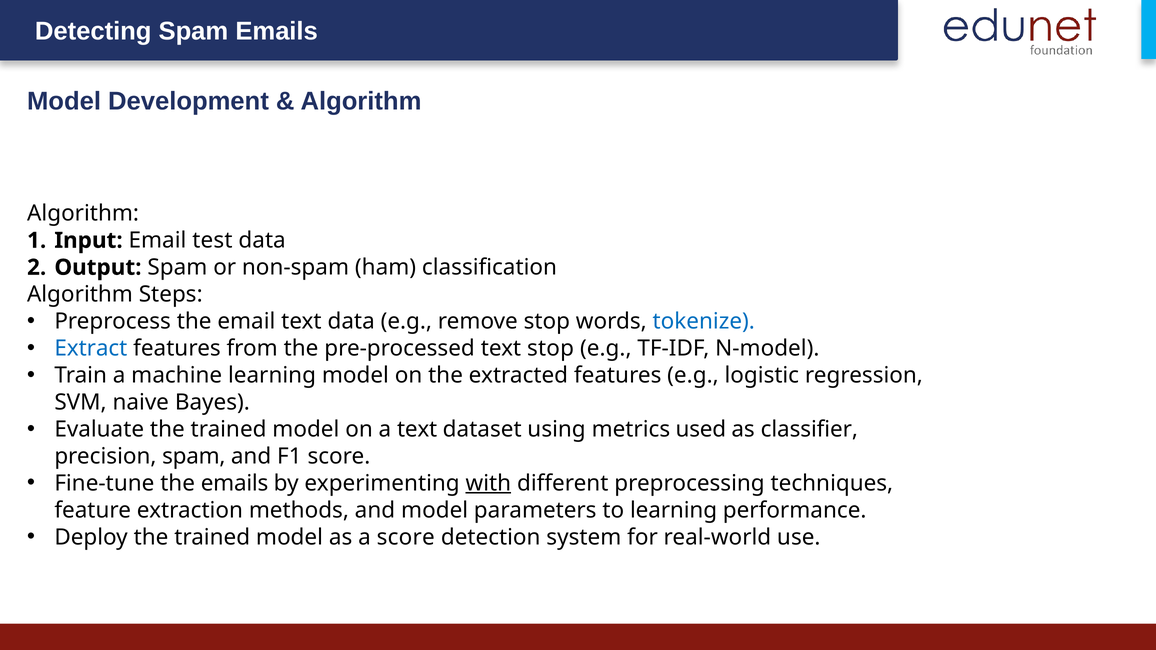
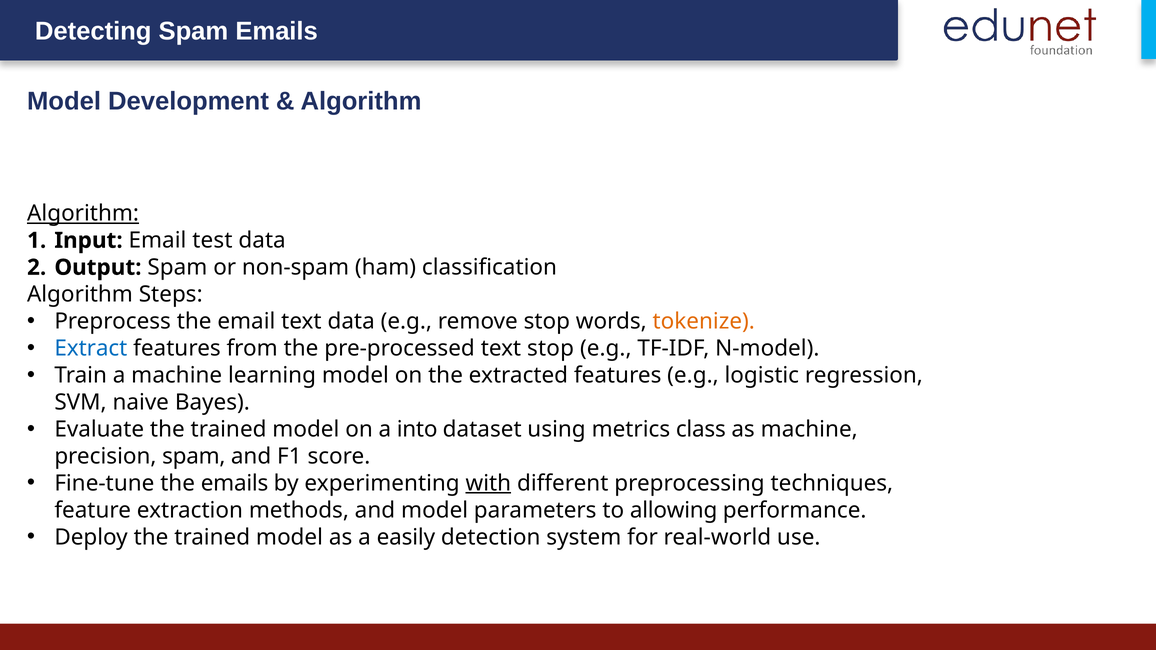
Algorithm underline: none -> present (83, 214)
tokenize colour: blue -> orange (704, 321)
a text: text -> into (417, 429)
used: used -> class (701, 429)
as classifier: classifier -> machine (809, 429)
to learning: learning -> allowing (674, 510)
a score: score -> easily (406, 537)
